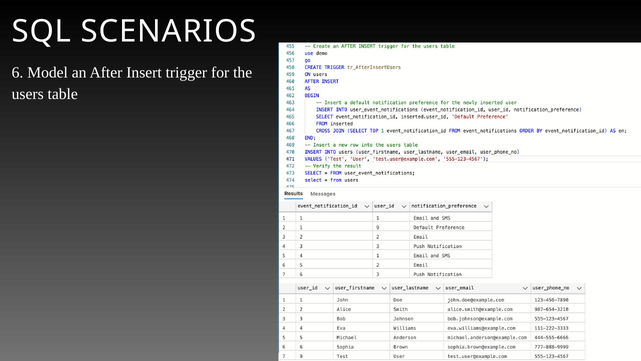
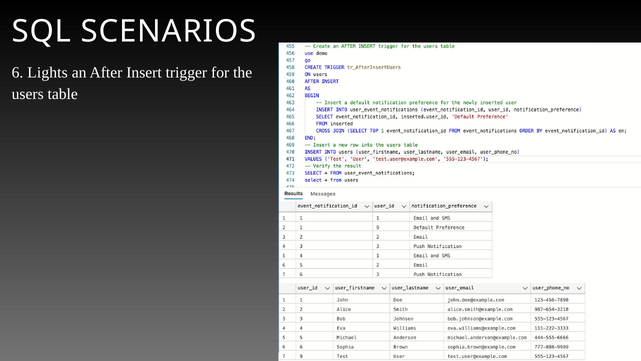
Model: Model -> Lights (48, 72)
